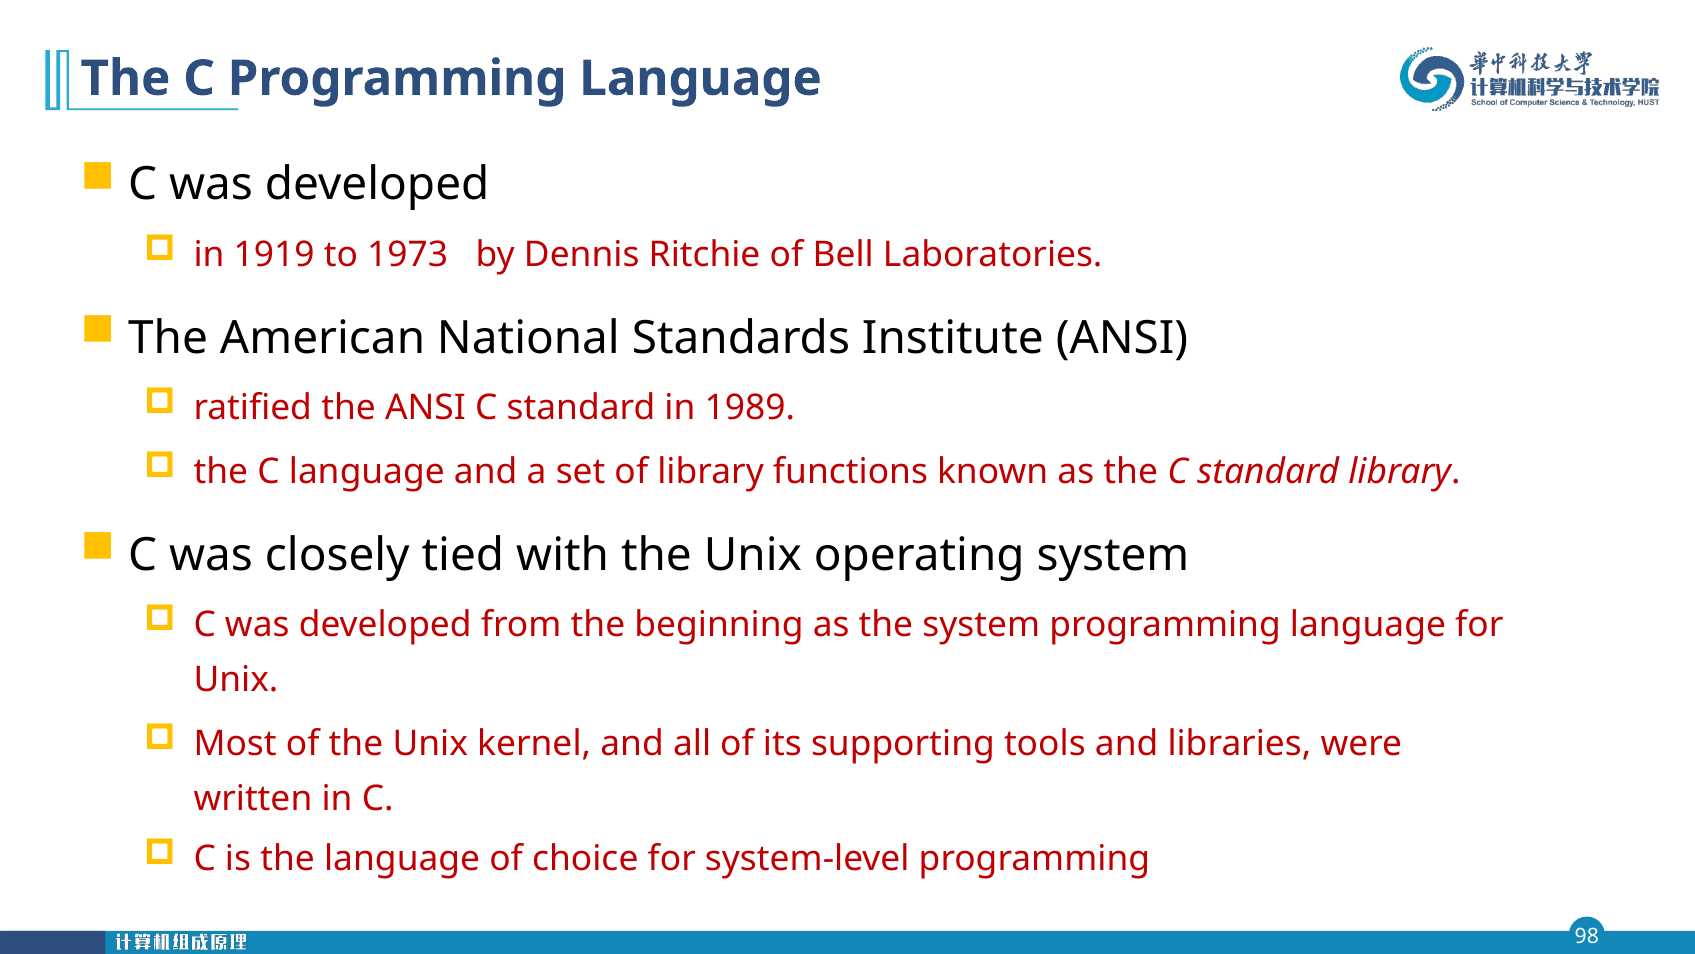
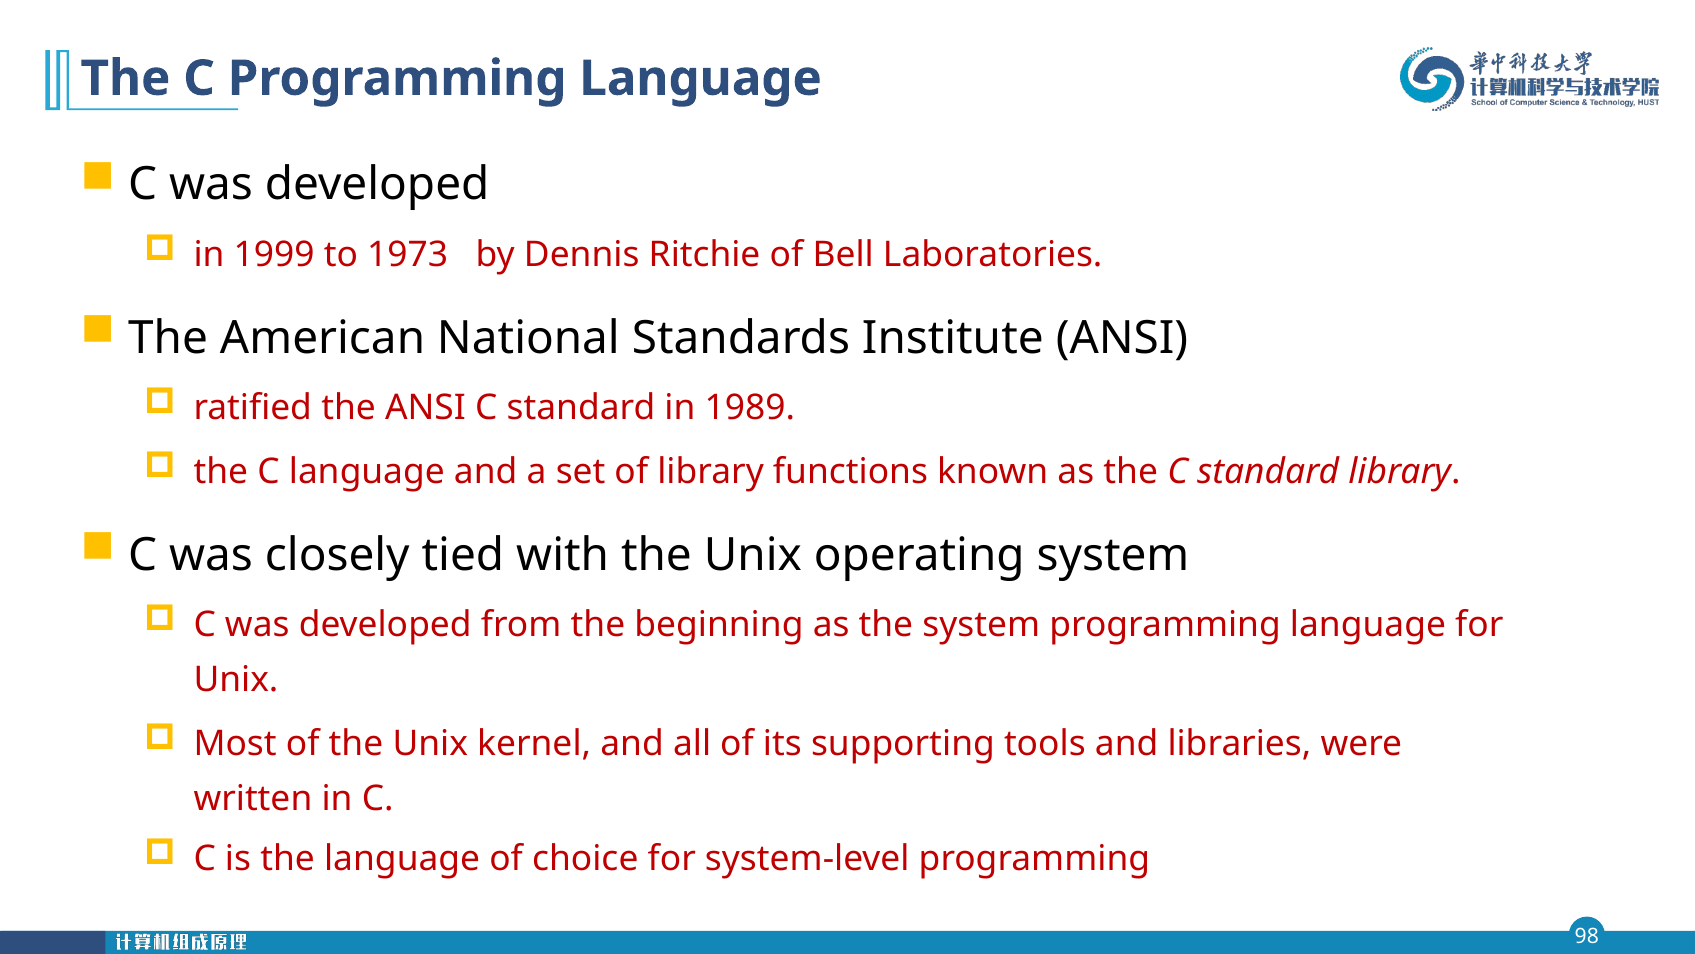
1919: 1919 -> 1999 (274, 254)
